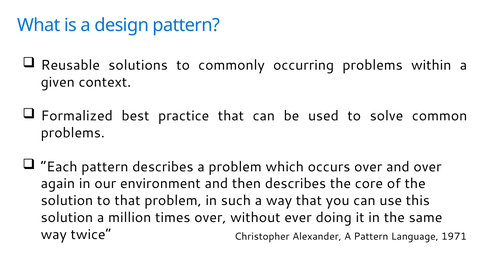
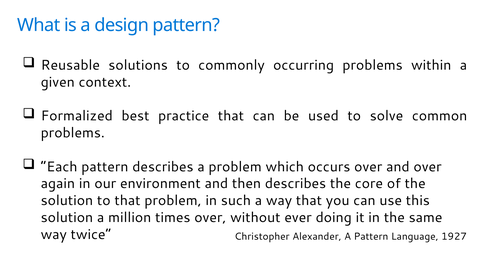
1971: 1971 -> 1927 (454, 236)
